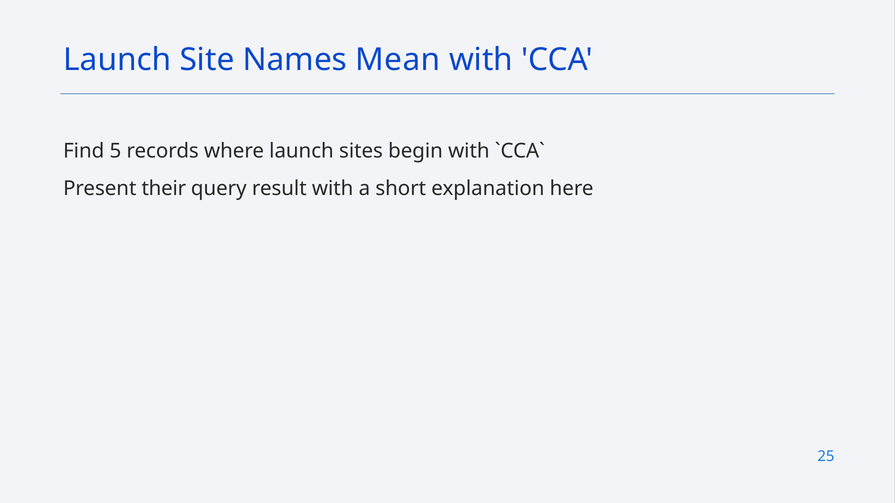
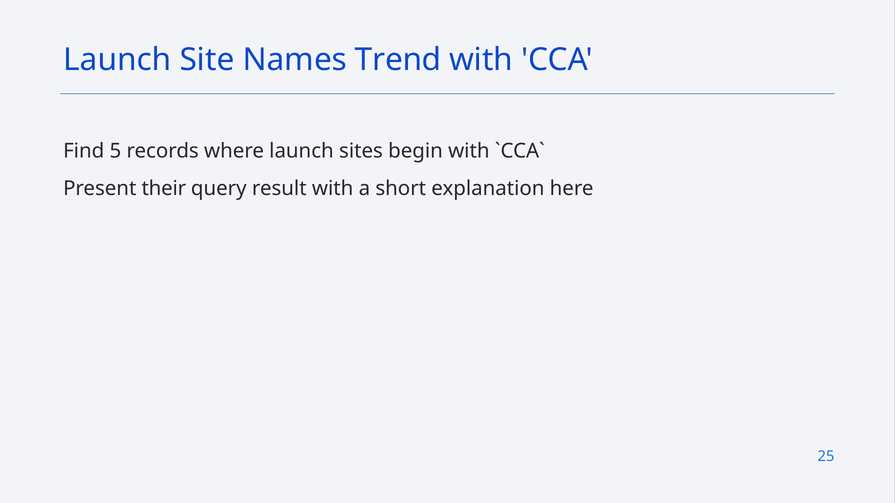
Mean: Mean -> Trend (398, 60)
